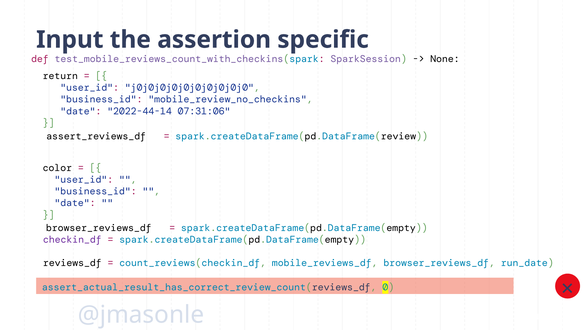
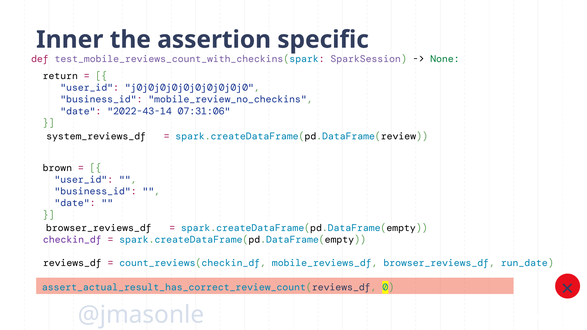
Input: Input -> Inner (70, 40)
None colour: black -> green (445, 59)
2022-44-14: 2022-44-14 -> 2022-43-14 (140, 111)
assert_reviews_df: assert_reviews_df -> system_reviews_df (96, 136)
color: color -> brown (57, 168)
